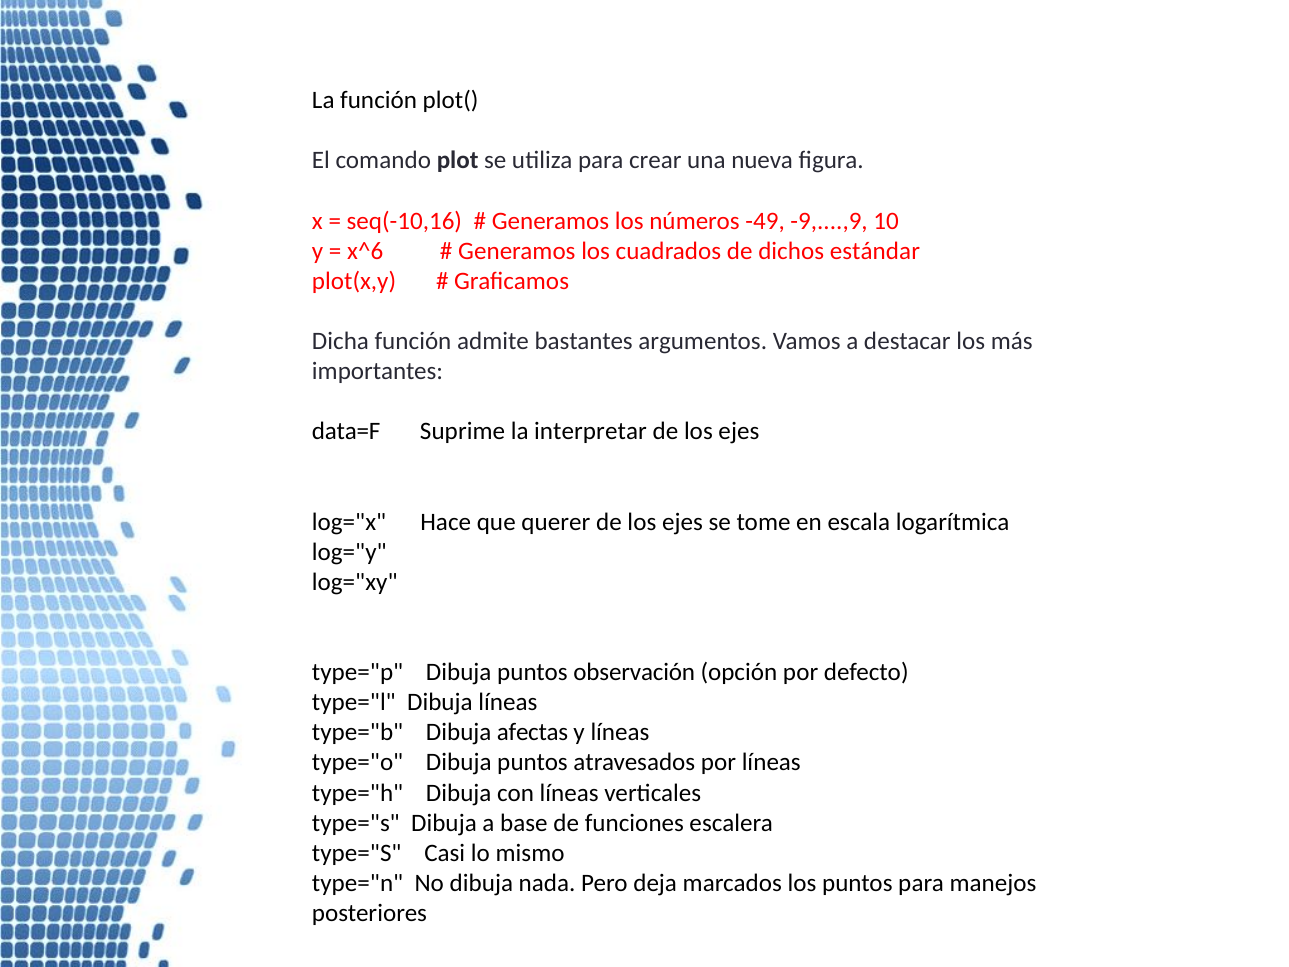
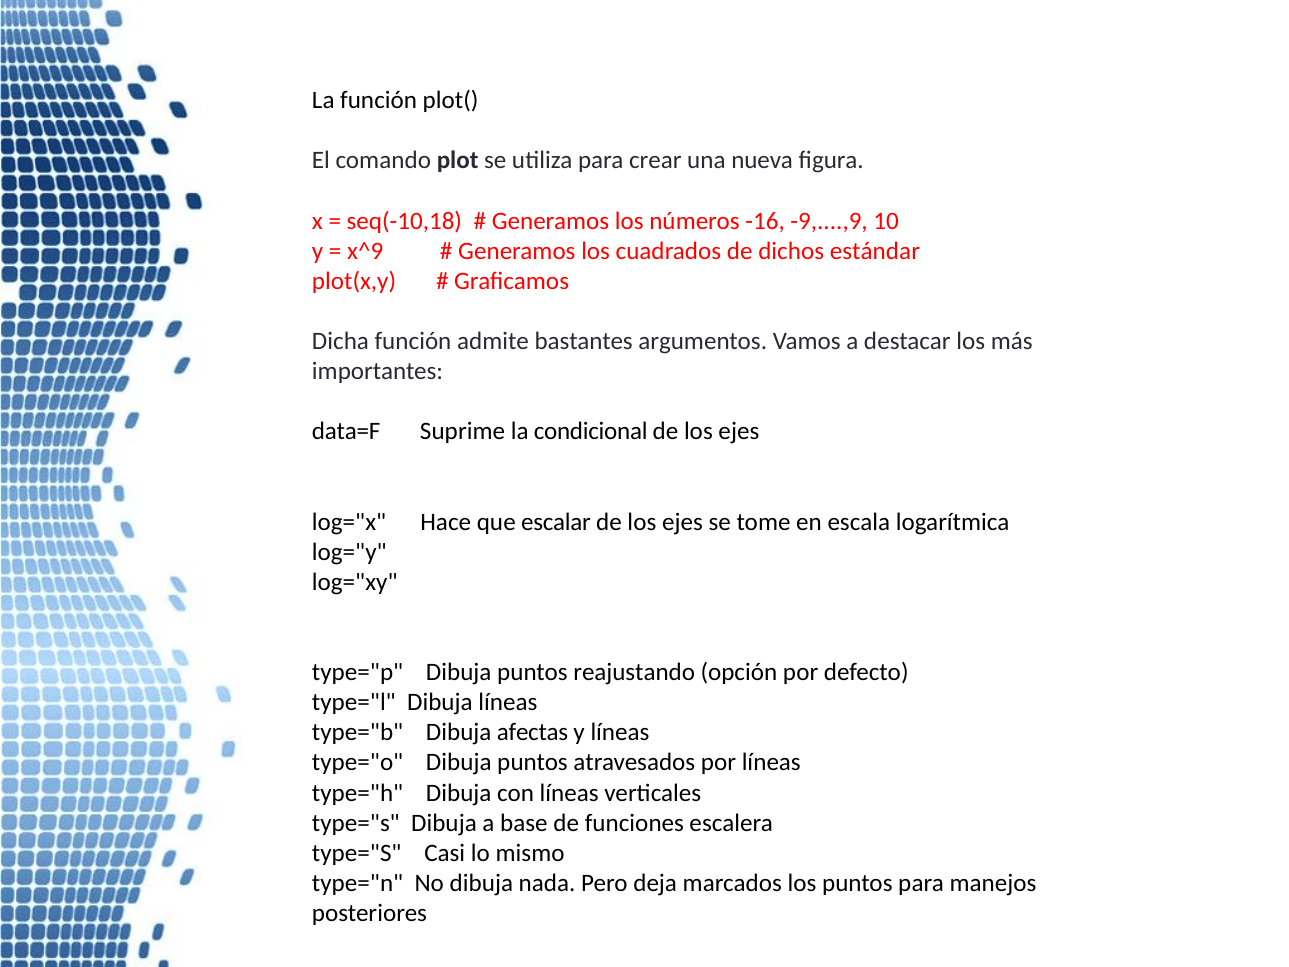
seq(-10,16: seq(-10,16 -> seq(-10,18 (404, 221)
-49: -49 -> -16 (765, 221)
x^6: x^6 -> x^9 (365, 251)
interpretar: interpretar -> condicional (591, 431)
querer: querer -> escalar (556, 522)
observación: observación -> reajustando (634, 672)
